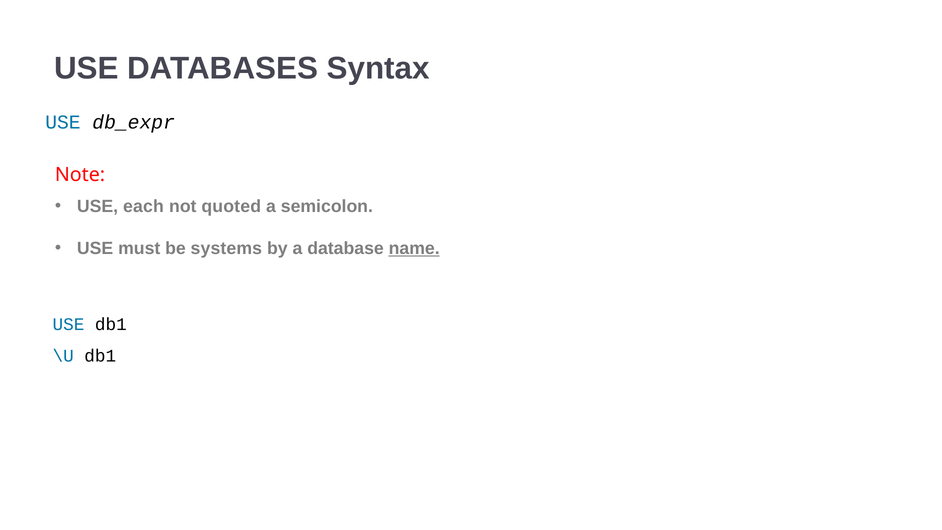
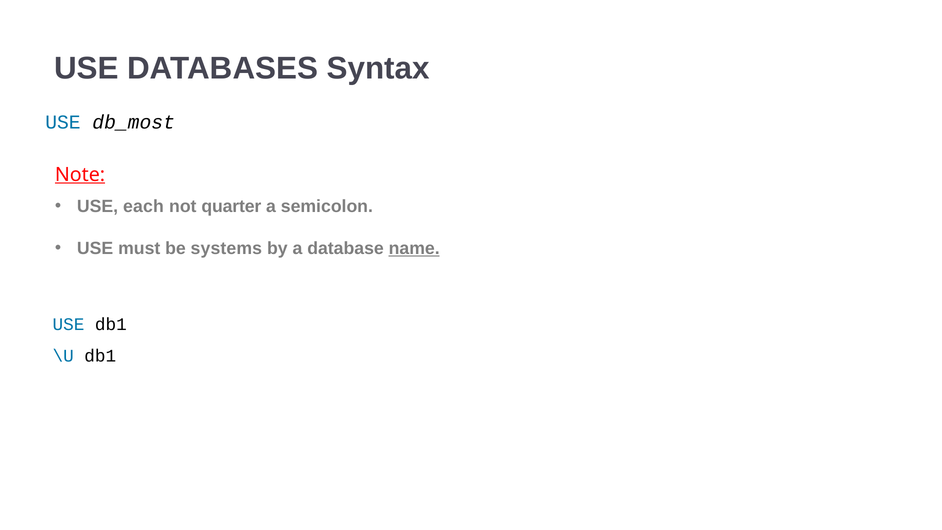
db_expr: db_expr -> db_most (134, 122)
Note underline: none -> present (80, 175)
quoted: quoted -> quarter (231, 206)
